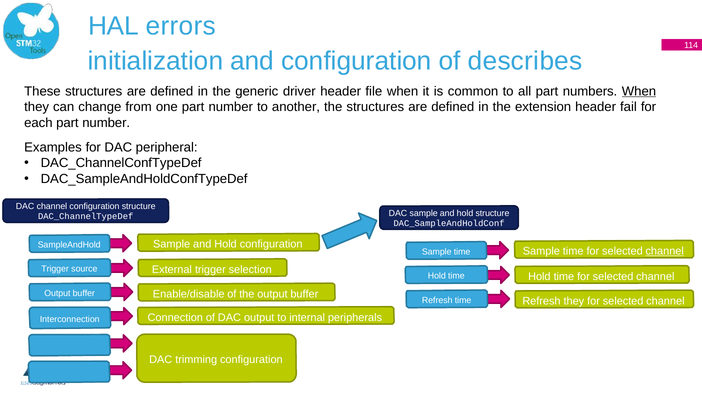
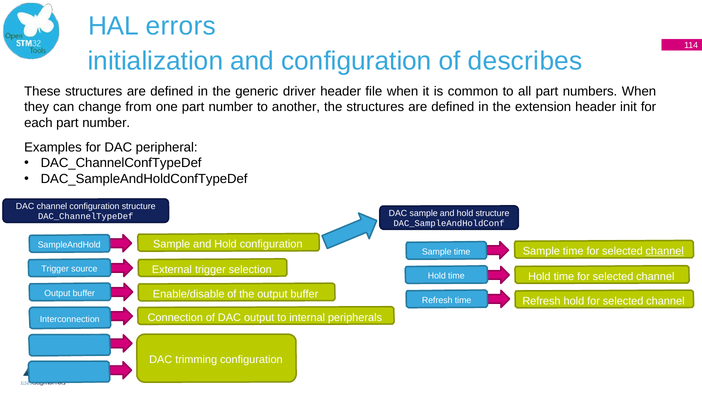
When underline: present -> none (639, 91)
fail: fail -> init (628, 107)
Refresh they: they -> hold (574, 301)
